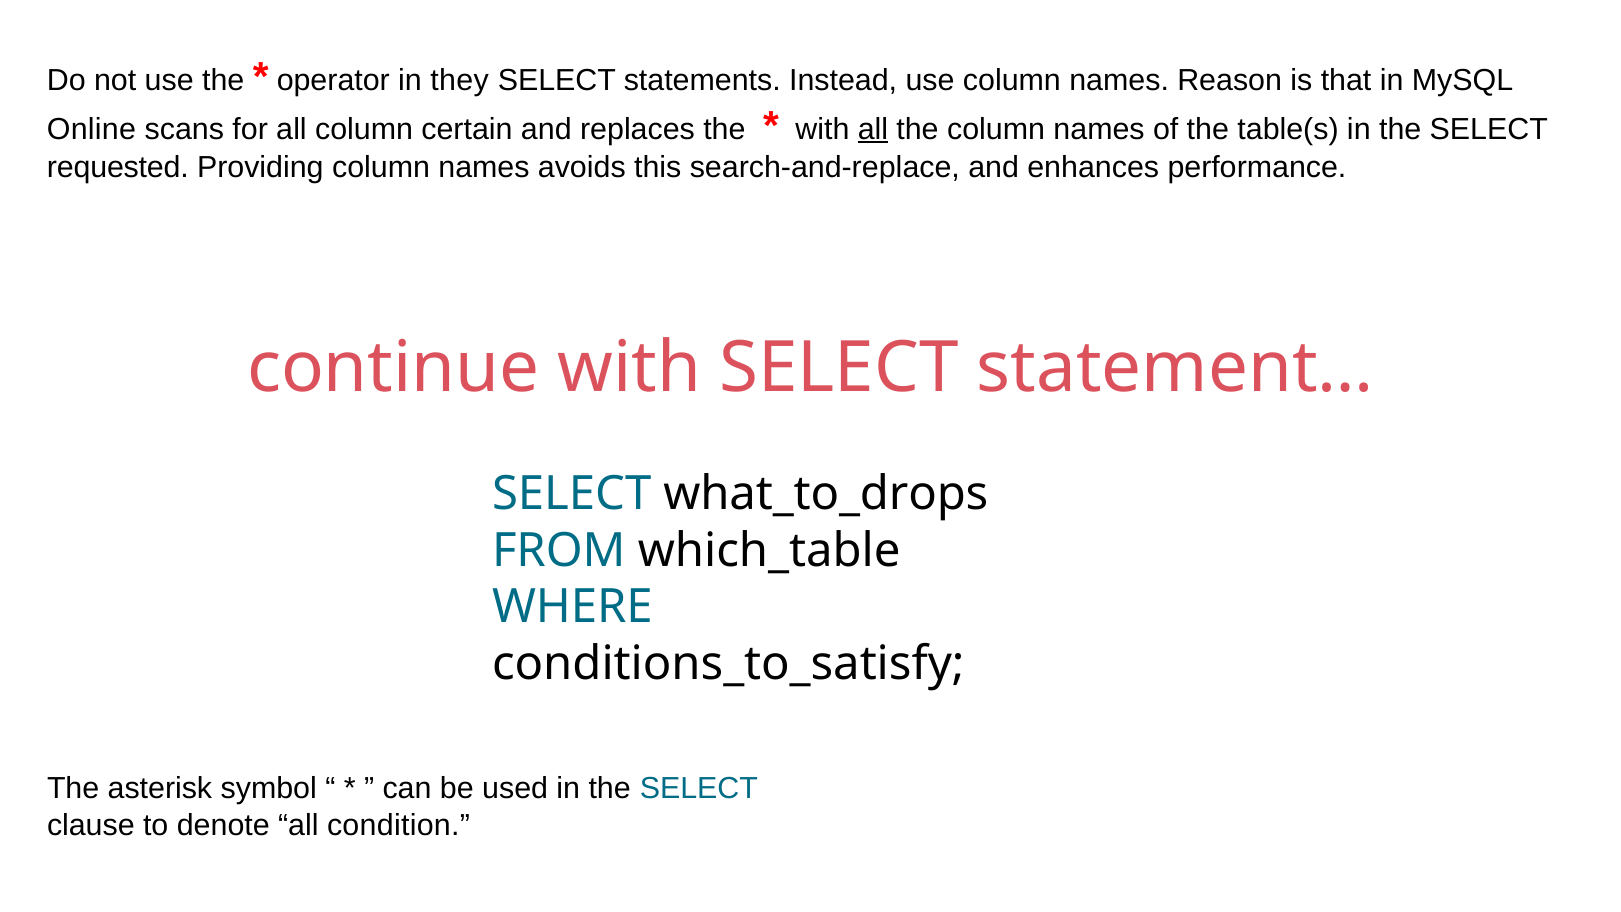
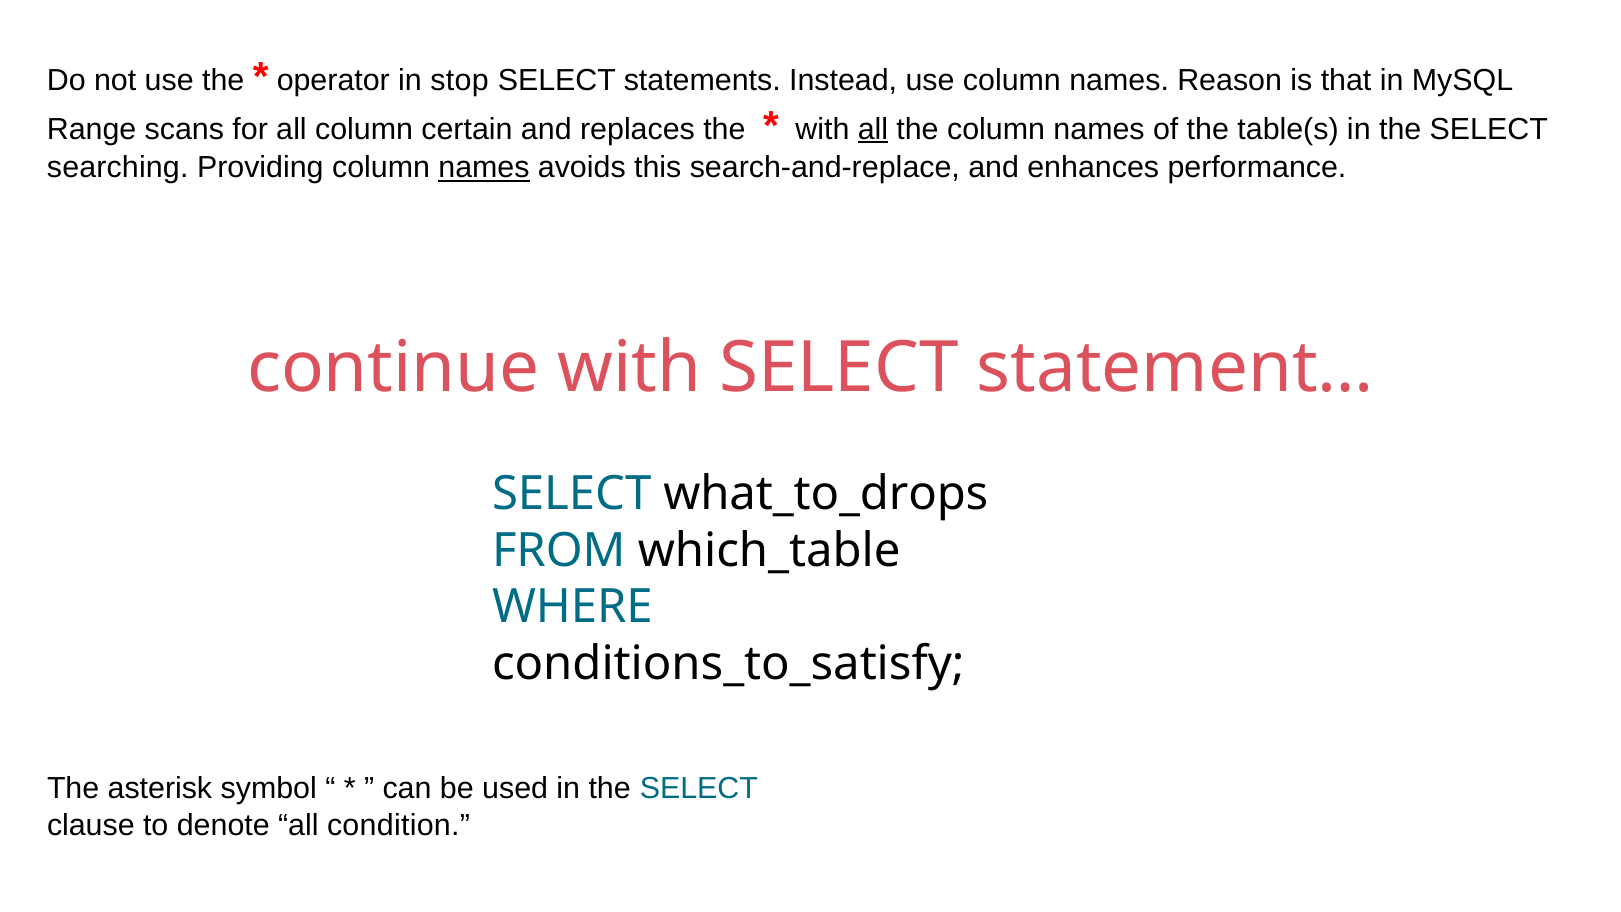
they: they -> stop (460, 81)
Online: Online -> Range (92, 129)
requested: requested -> searching (118, 168)
names underline: none -> present (484, 168)
